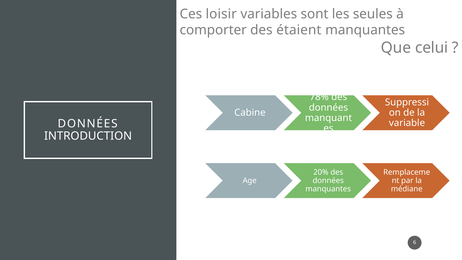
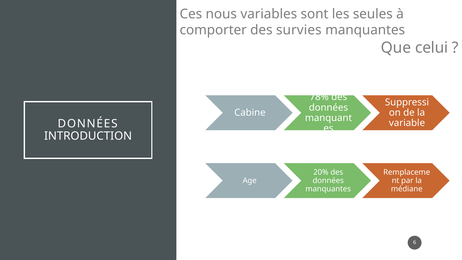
loisir: loisir -> nous (221, 14)
étaient: étaient -> survies (299, 30)
